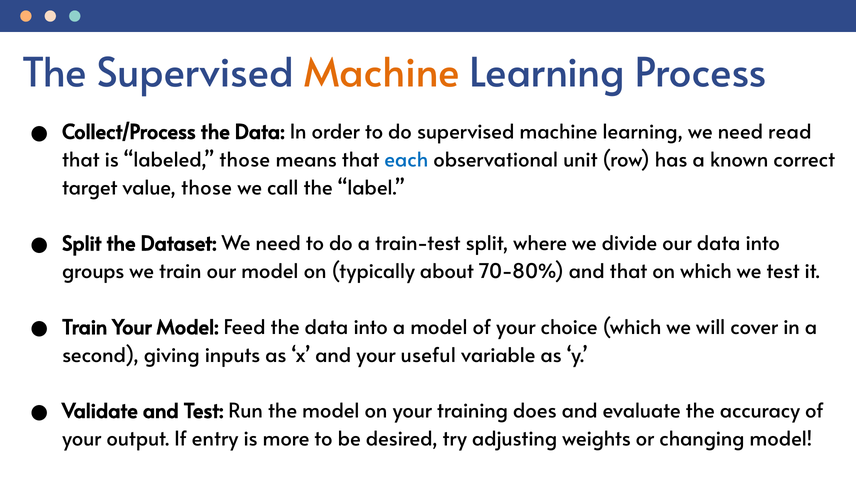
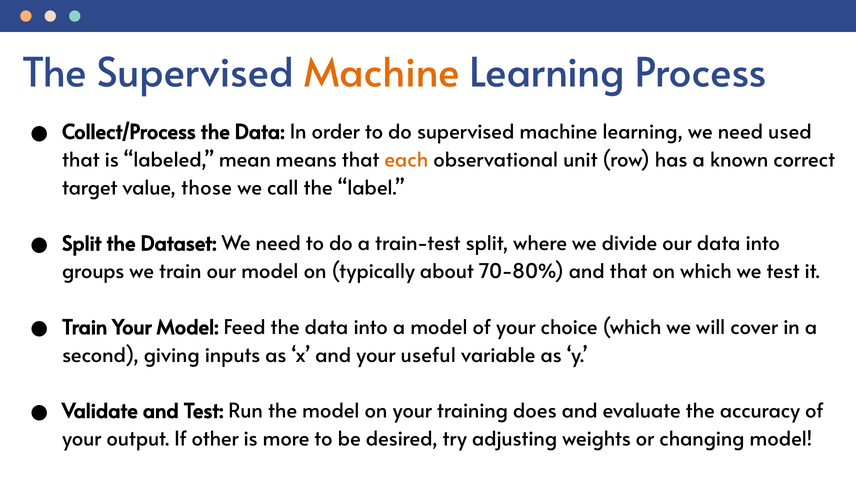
read: read -> used (790, 132)
labeled those: those -> mean (245, 160)
each colour: blue -> orange (406, 160)
entry: entry -> other (215, 439)
